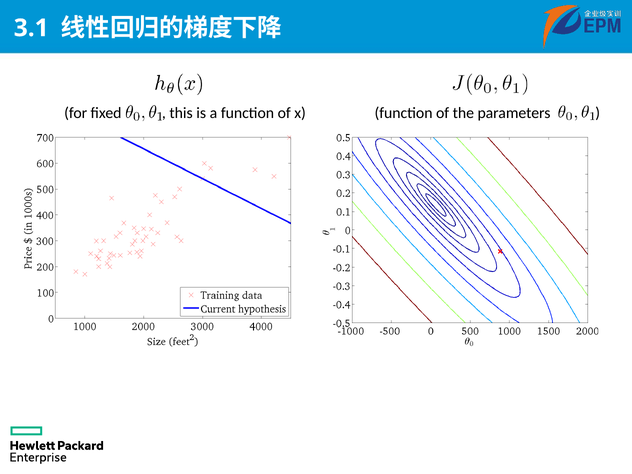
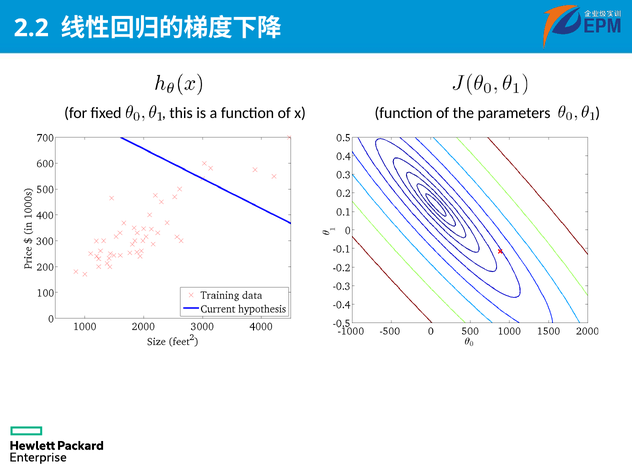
3.1: 3.1 -> 2.2 (31, 28)
